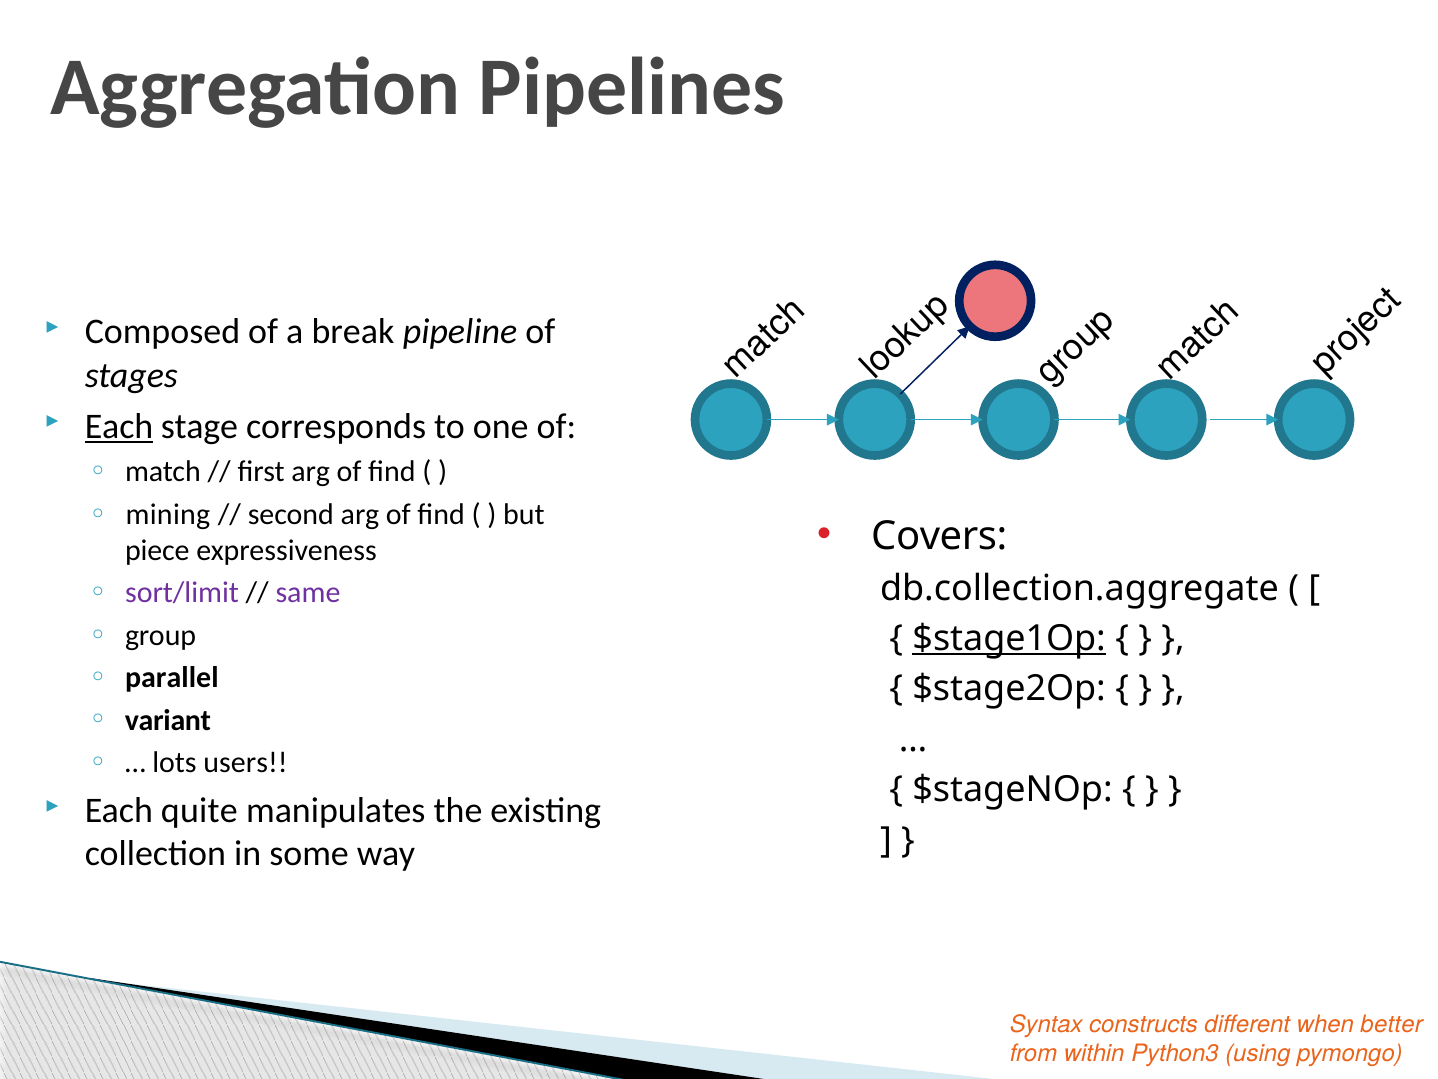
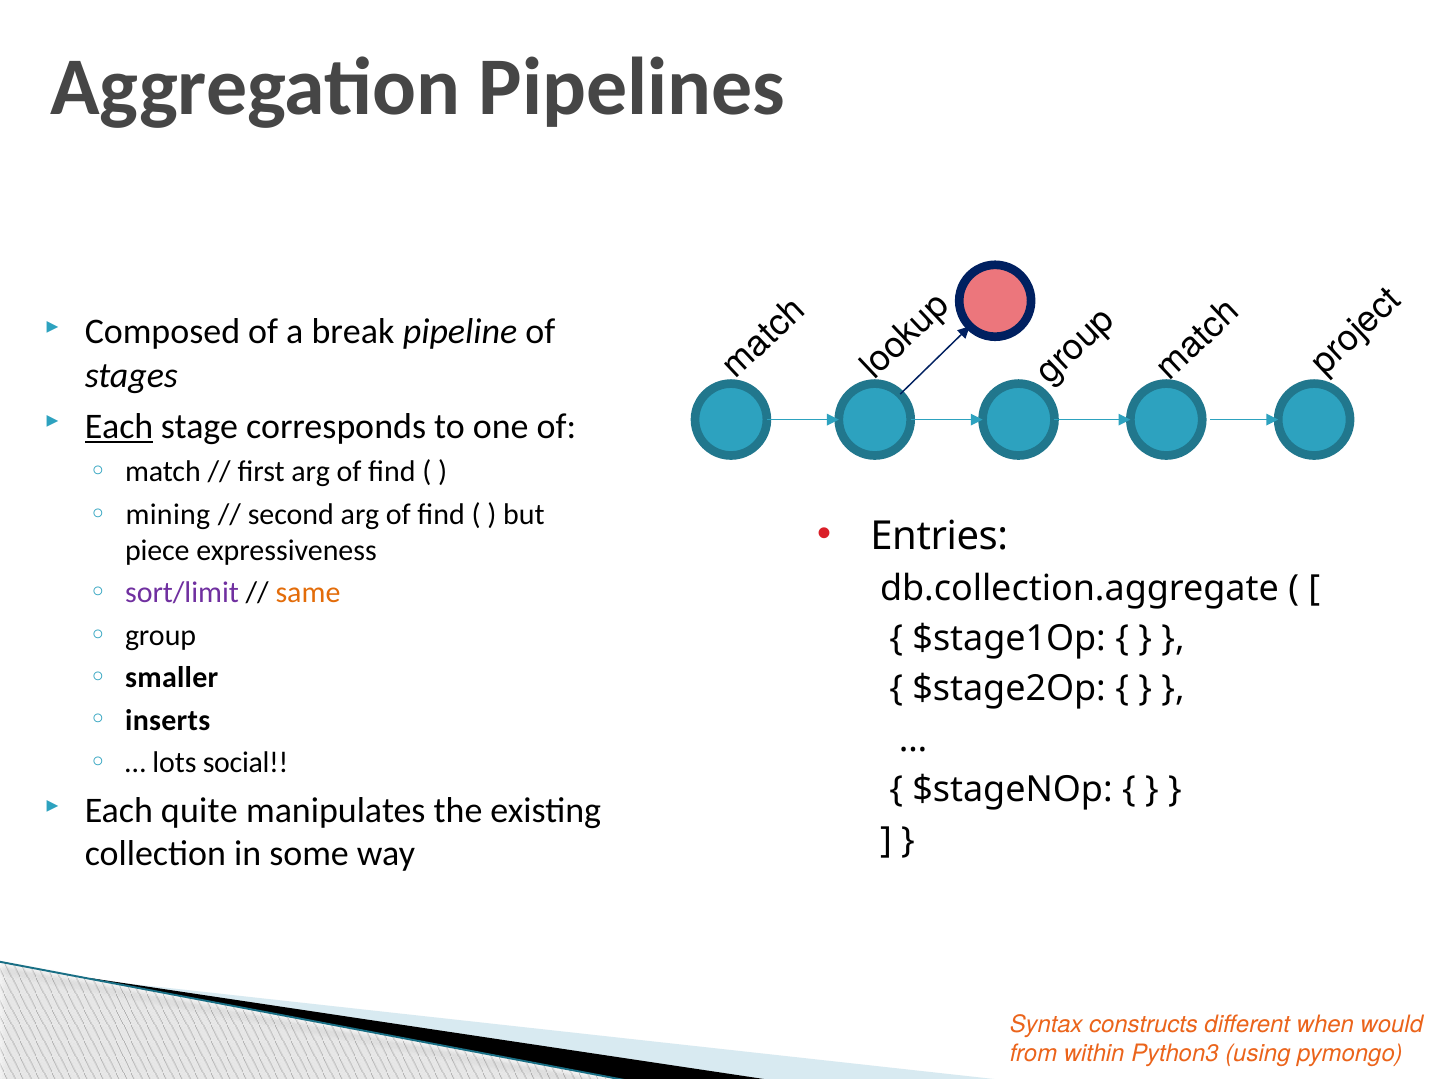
Covers: Covers -> Entries (939, 536)
same colour: purple -> orange (308, 593)
$stage1Op underline: present -> none (1009, 638)
parallel: parallel -> smaller (172, 678)
variant: variant -> inserts (168, 720)
users: users -> social (246, 763)
better: better -> would (1392, 1024)
